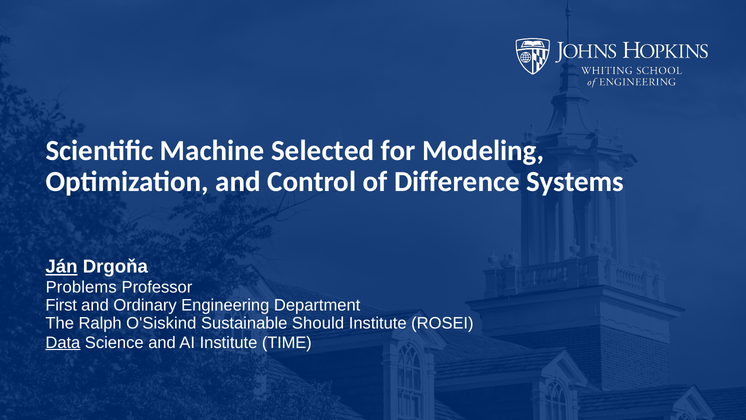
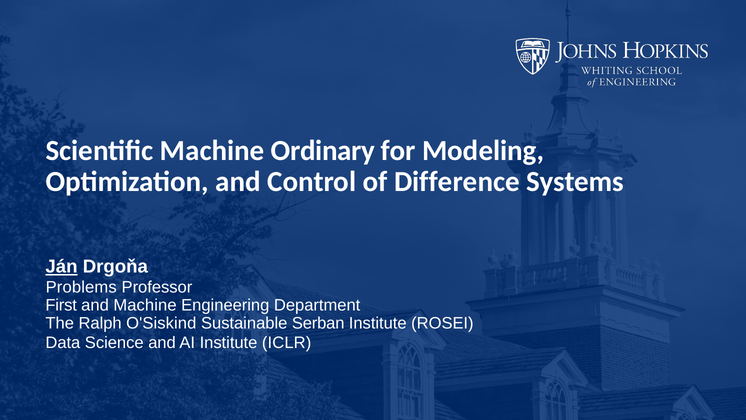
Selected: Selected -> Ordinary (323, 150)
and Ordinary: Ordinary -> Machine (145, 305)
Should: Should -> Serban (318, 323)
Data underline: present -> none (63, 342)
TIME: TIME -> ICLR (287, 342)
